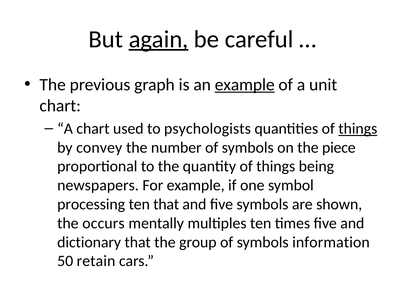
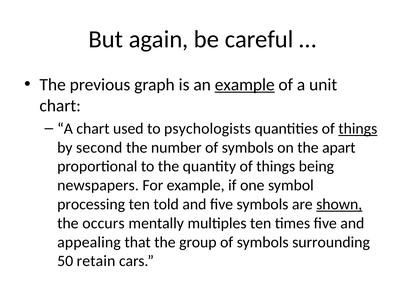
again underline: present -> none (159, 39)
convey: convey -> second (99, 147)
piece: piece -> apart (339, 147)
ten that: that -> told (166, 204)
shown underline: none -> present (339, 204)
dictionary: dictionary -> appealing (89, 242)
information: information -> surrounding (331, 242)
